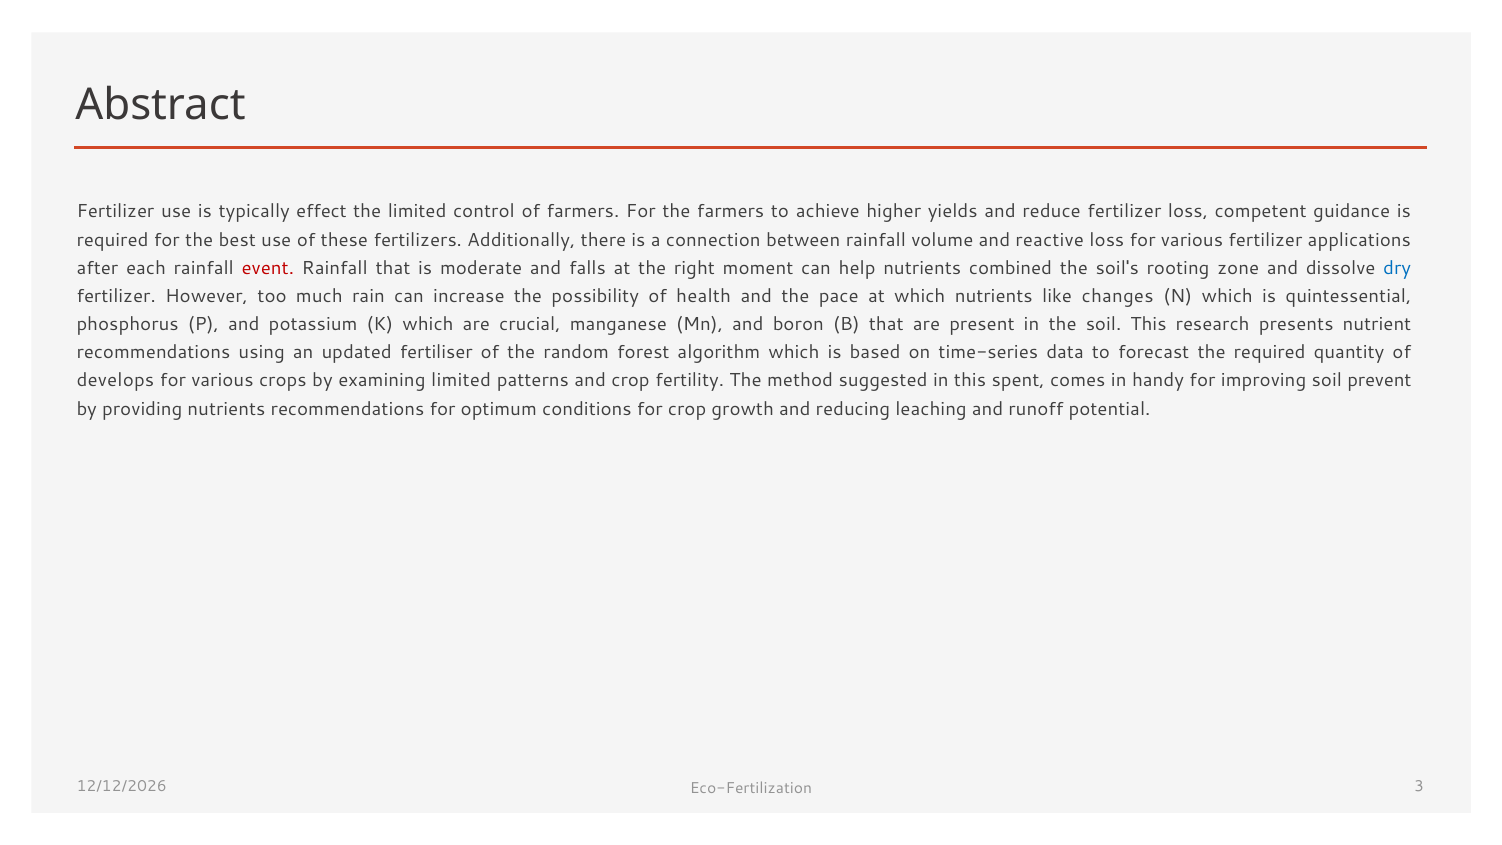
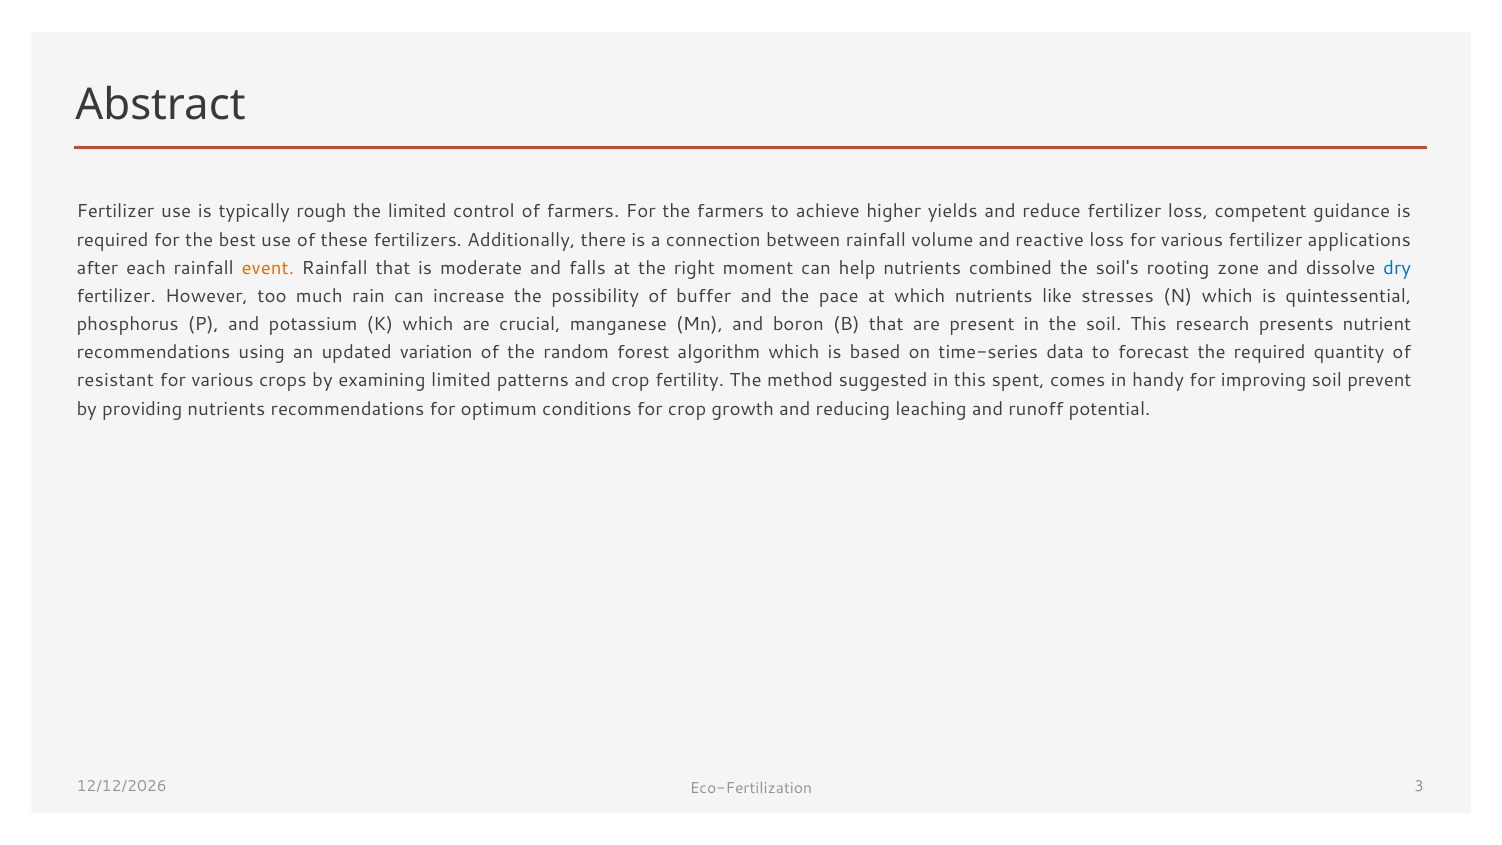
effect: effect -> rough (321, 212)
event colour: red -> orange (268, 268)
health: health -> buffer (704, 296)
changes: changes -> stresses (1118, 296)
fertiliser: fertiliser -> variation (436, 352)
develops: develops -> resistant (115, 381)
